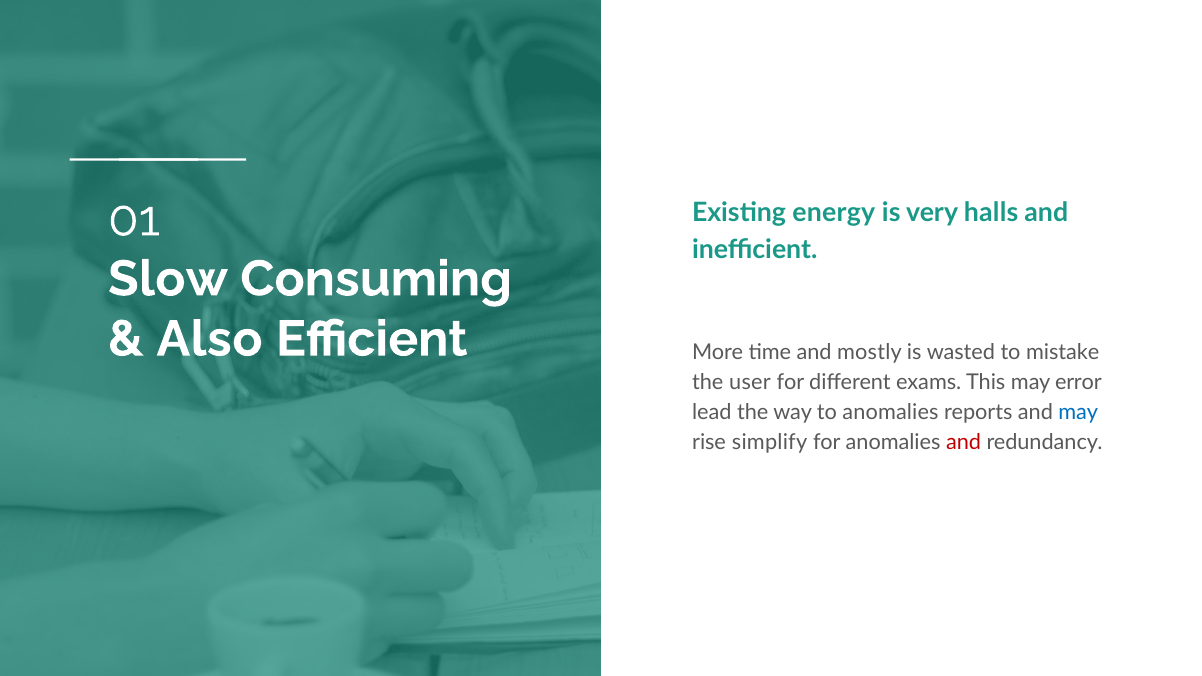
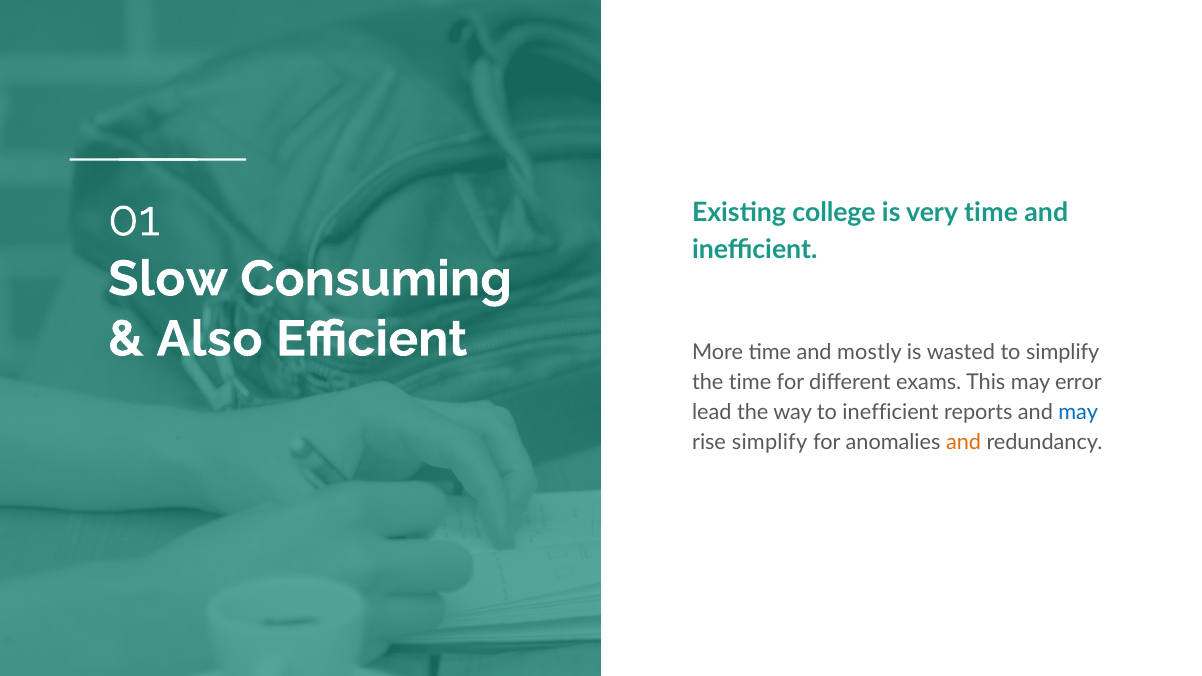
energy: energy -> college (834, 212)
very halls: halls -> time (991, 212)
to mistake: mistake -> simplify (1063, 352)
the user: user -> time (750, 382)
to anomalies: anomalies -> inefficient (891, 412)
and colour: red -> orange (964, 442)
